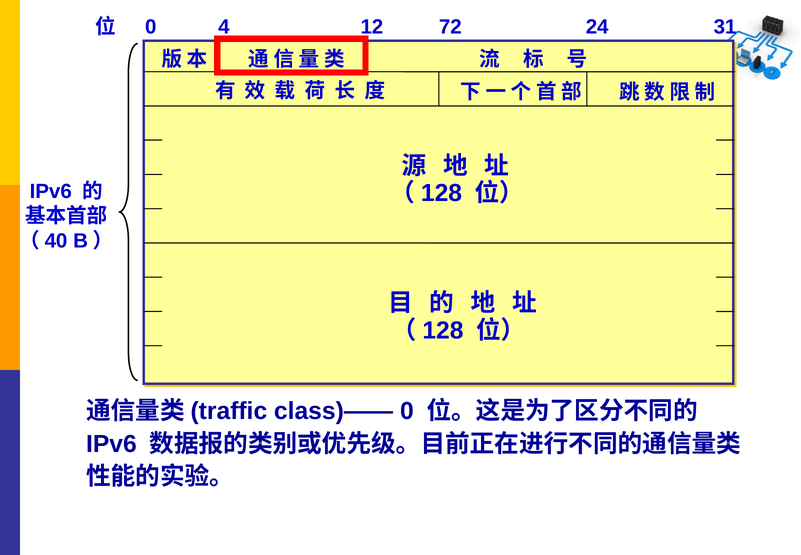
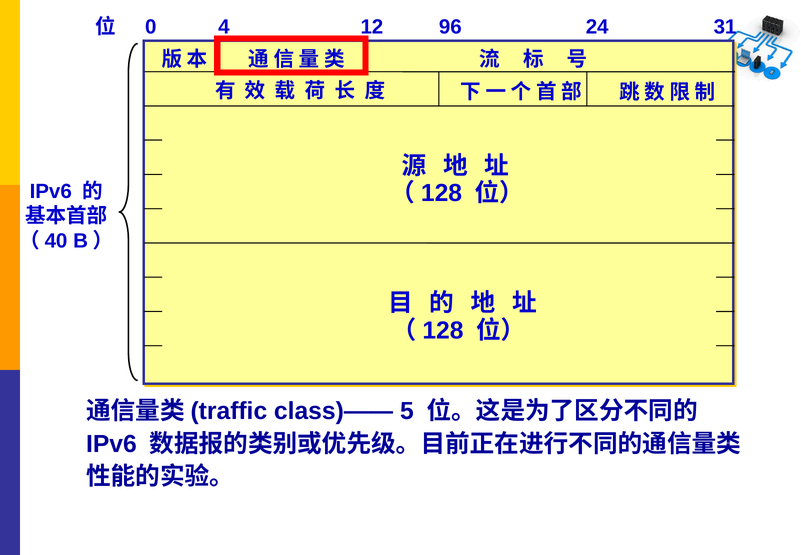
72: 72 -> 96 (450, 27)
class)—— 0: 0 -> 5 (407, 411)
